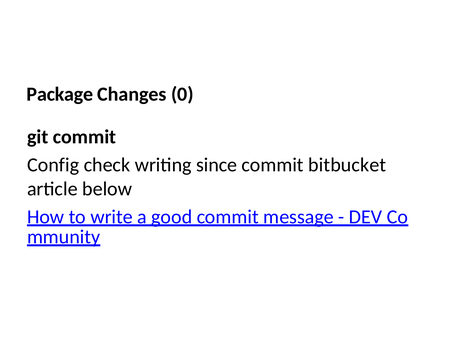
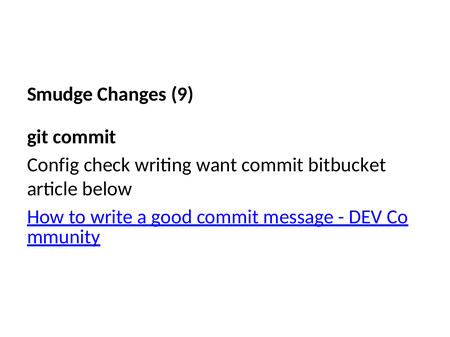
Package: Package -> Smudge (60, 94)
0: 0 -> 9 (182, 94)
since: since -> want (217, 165)
